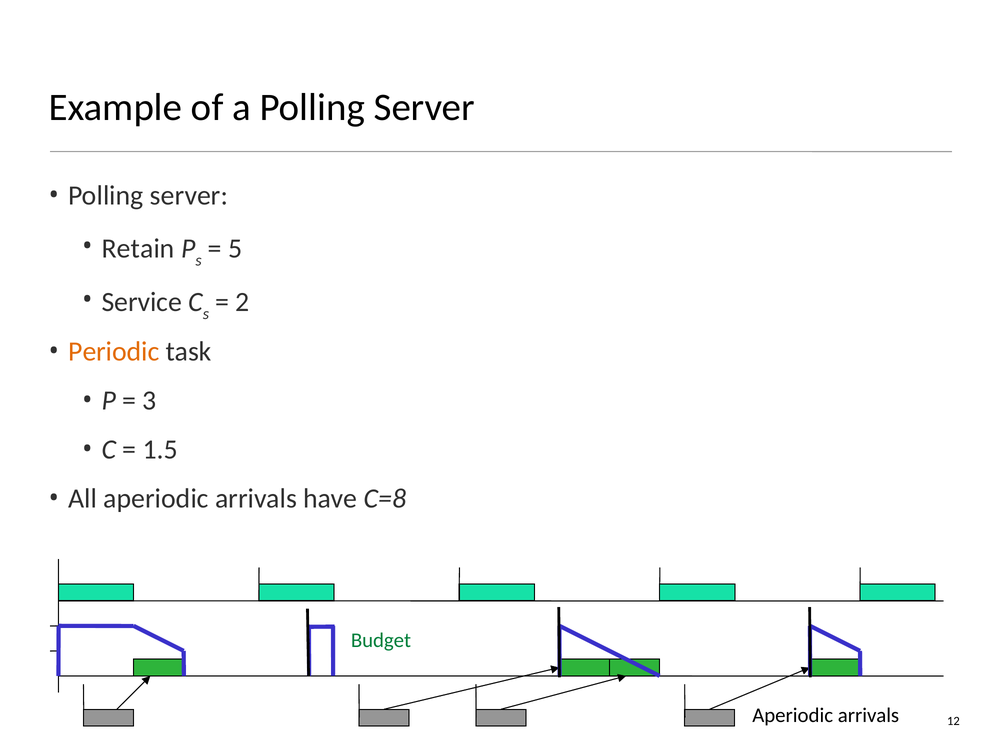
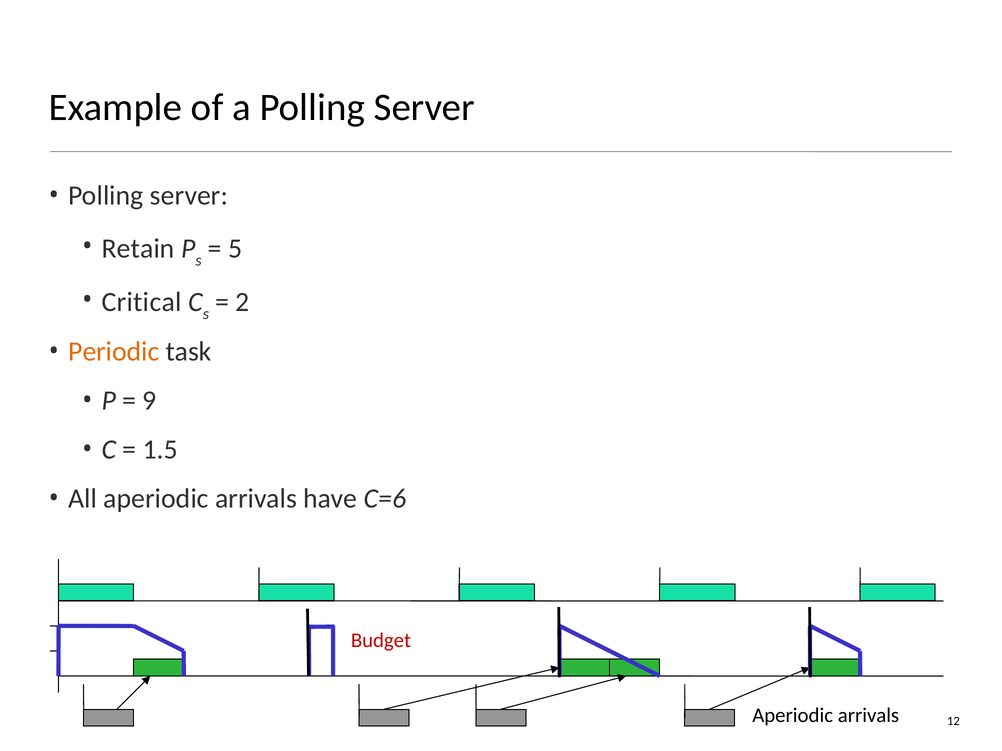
Service: Service -> Critical (142, 302)
3: 3 -> 9 (149, 401)
C=8: C=8 -> C=6 (385, 499)
Budget colour: green -> red (381, 641)
